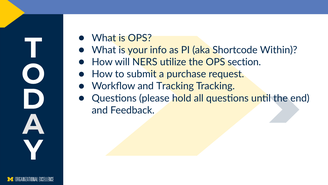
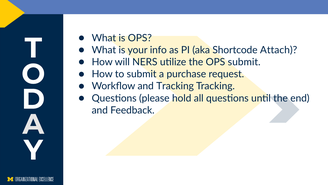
Within: Within -> Attach (279, 50)
OPS section: section -> submit (244, 62)
